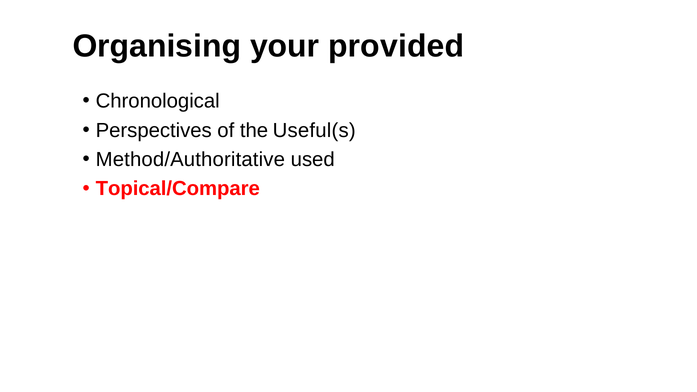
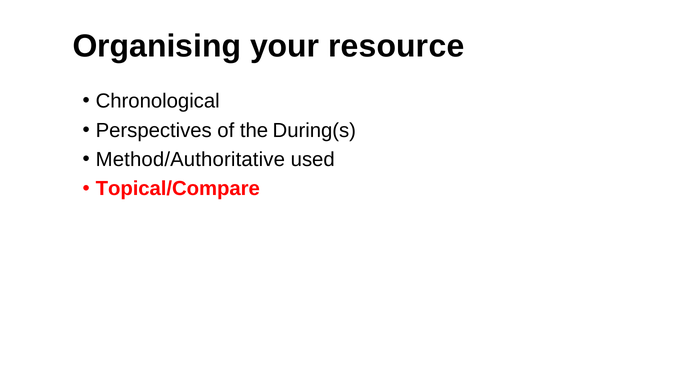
provided: provided -> resource (396, 46)
Useful(s: Useful(s -> During(s (314, 130)
